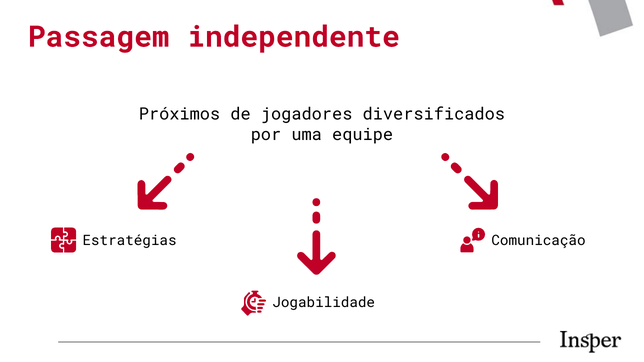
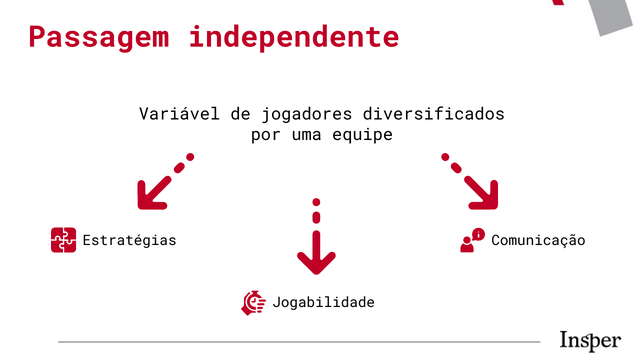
Próximos: Próximos -> Variável (179, 114)
